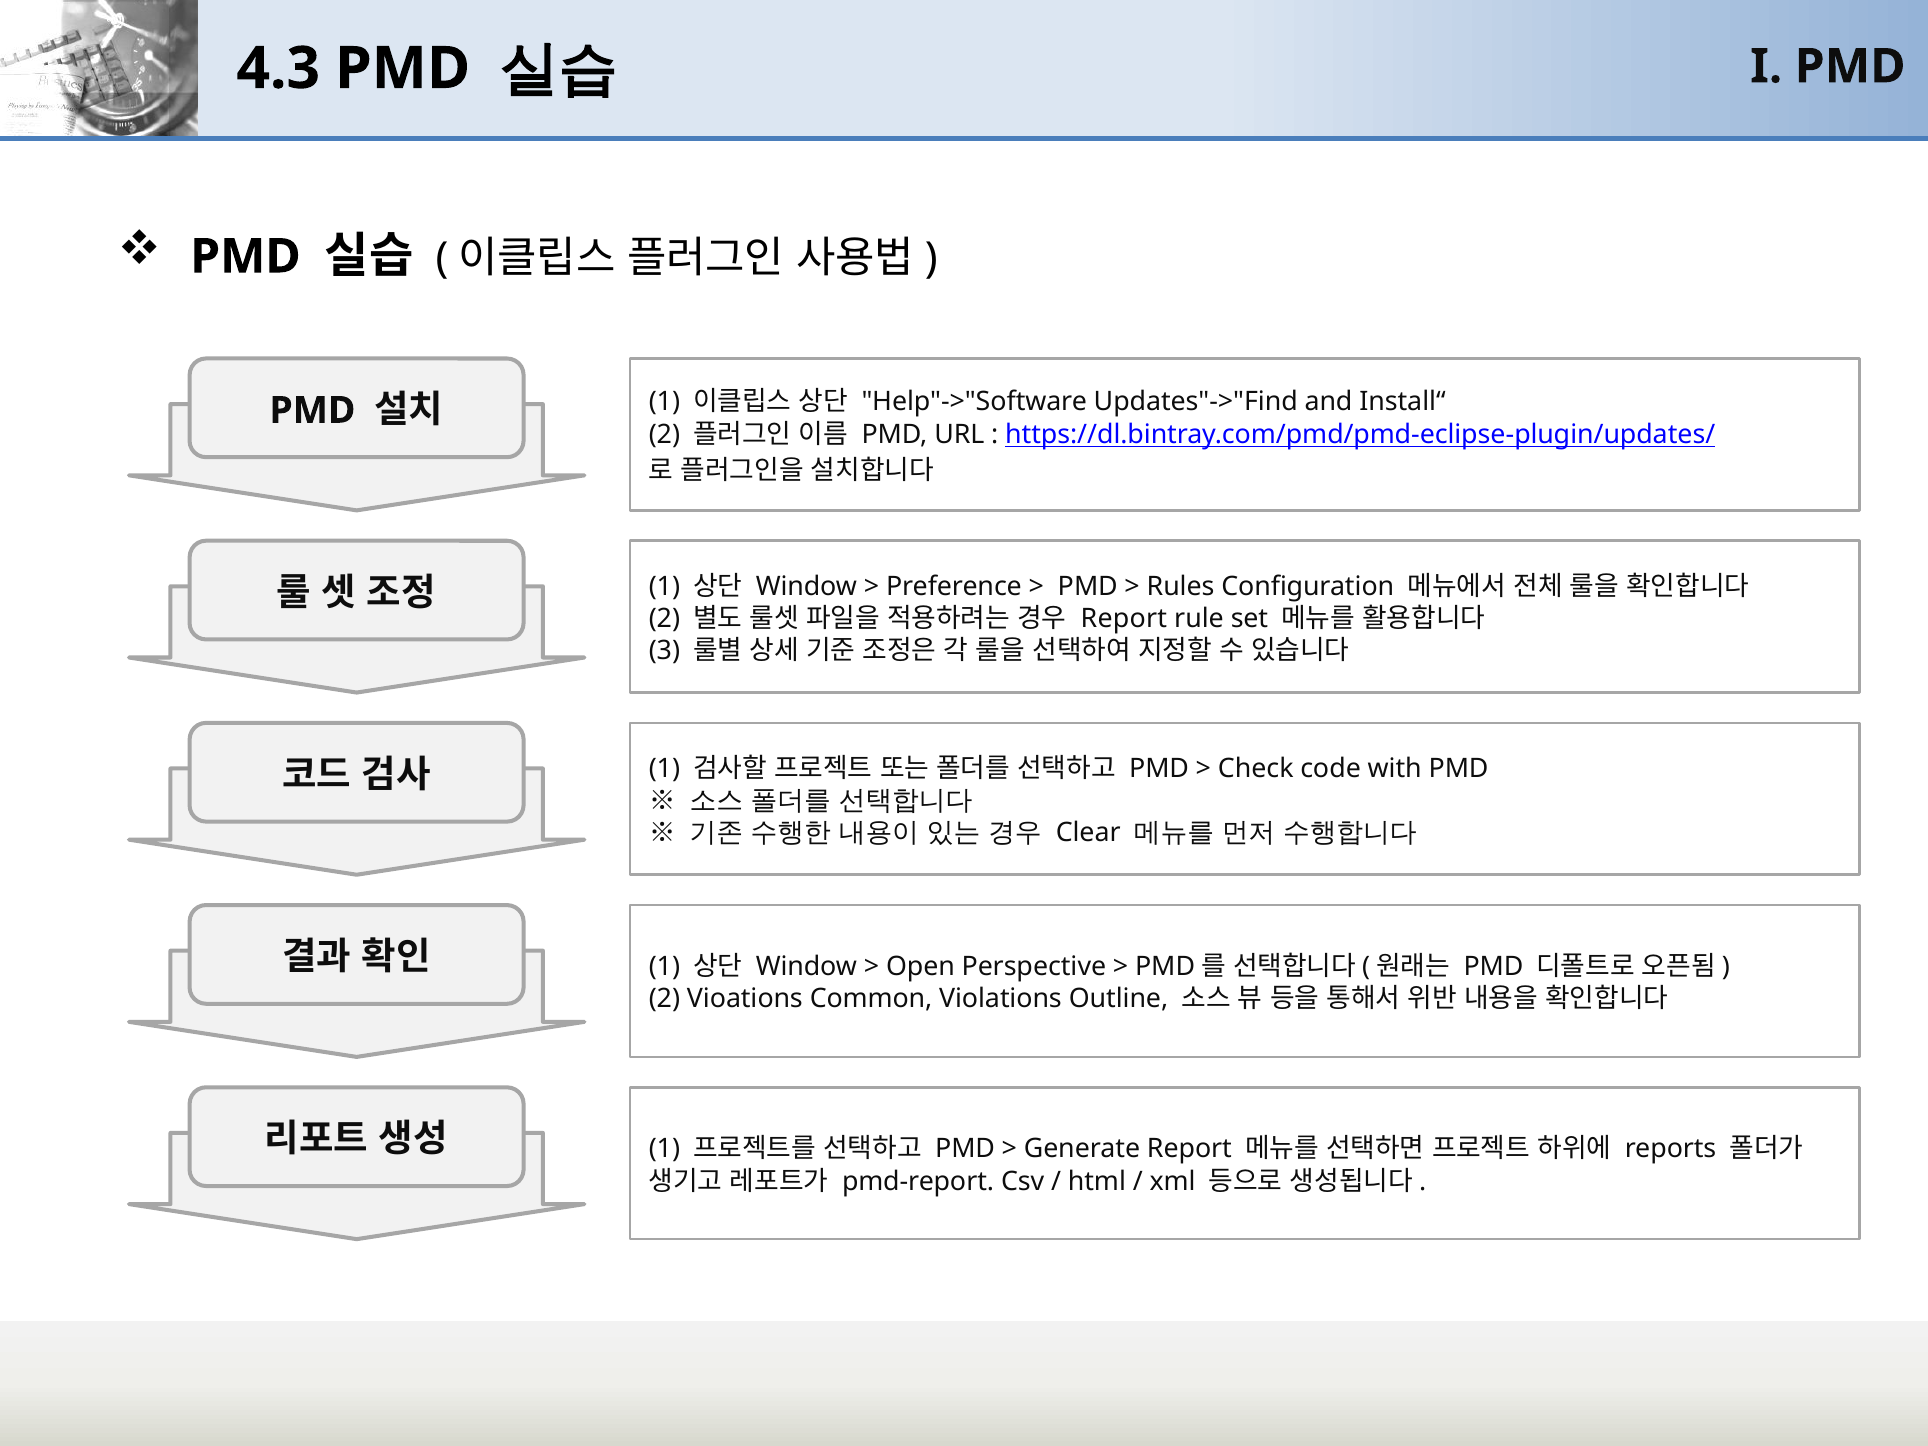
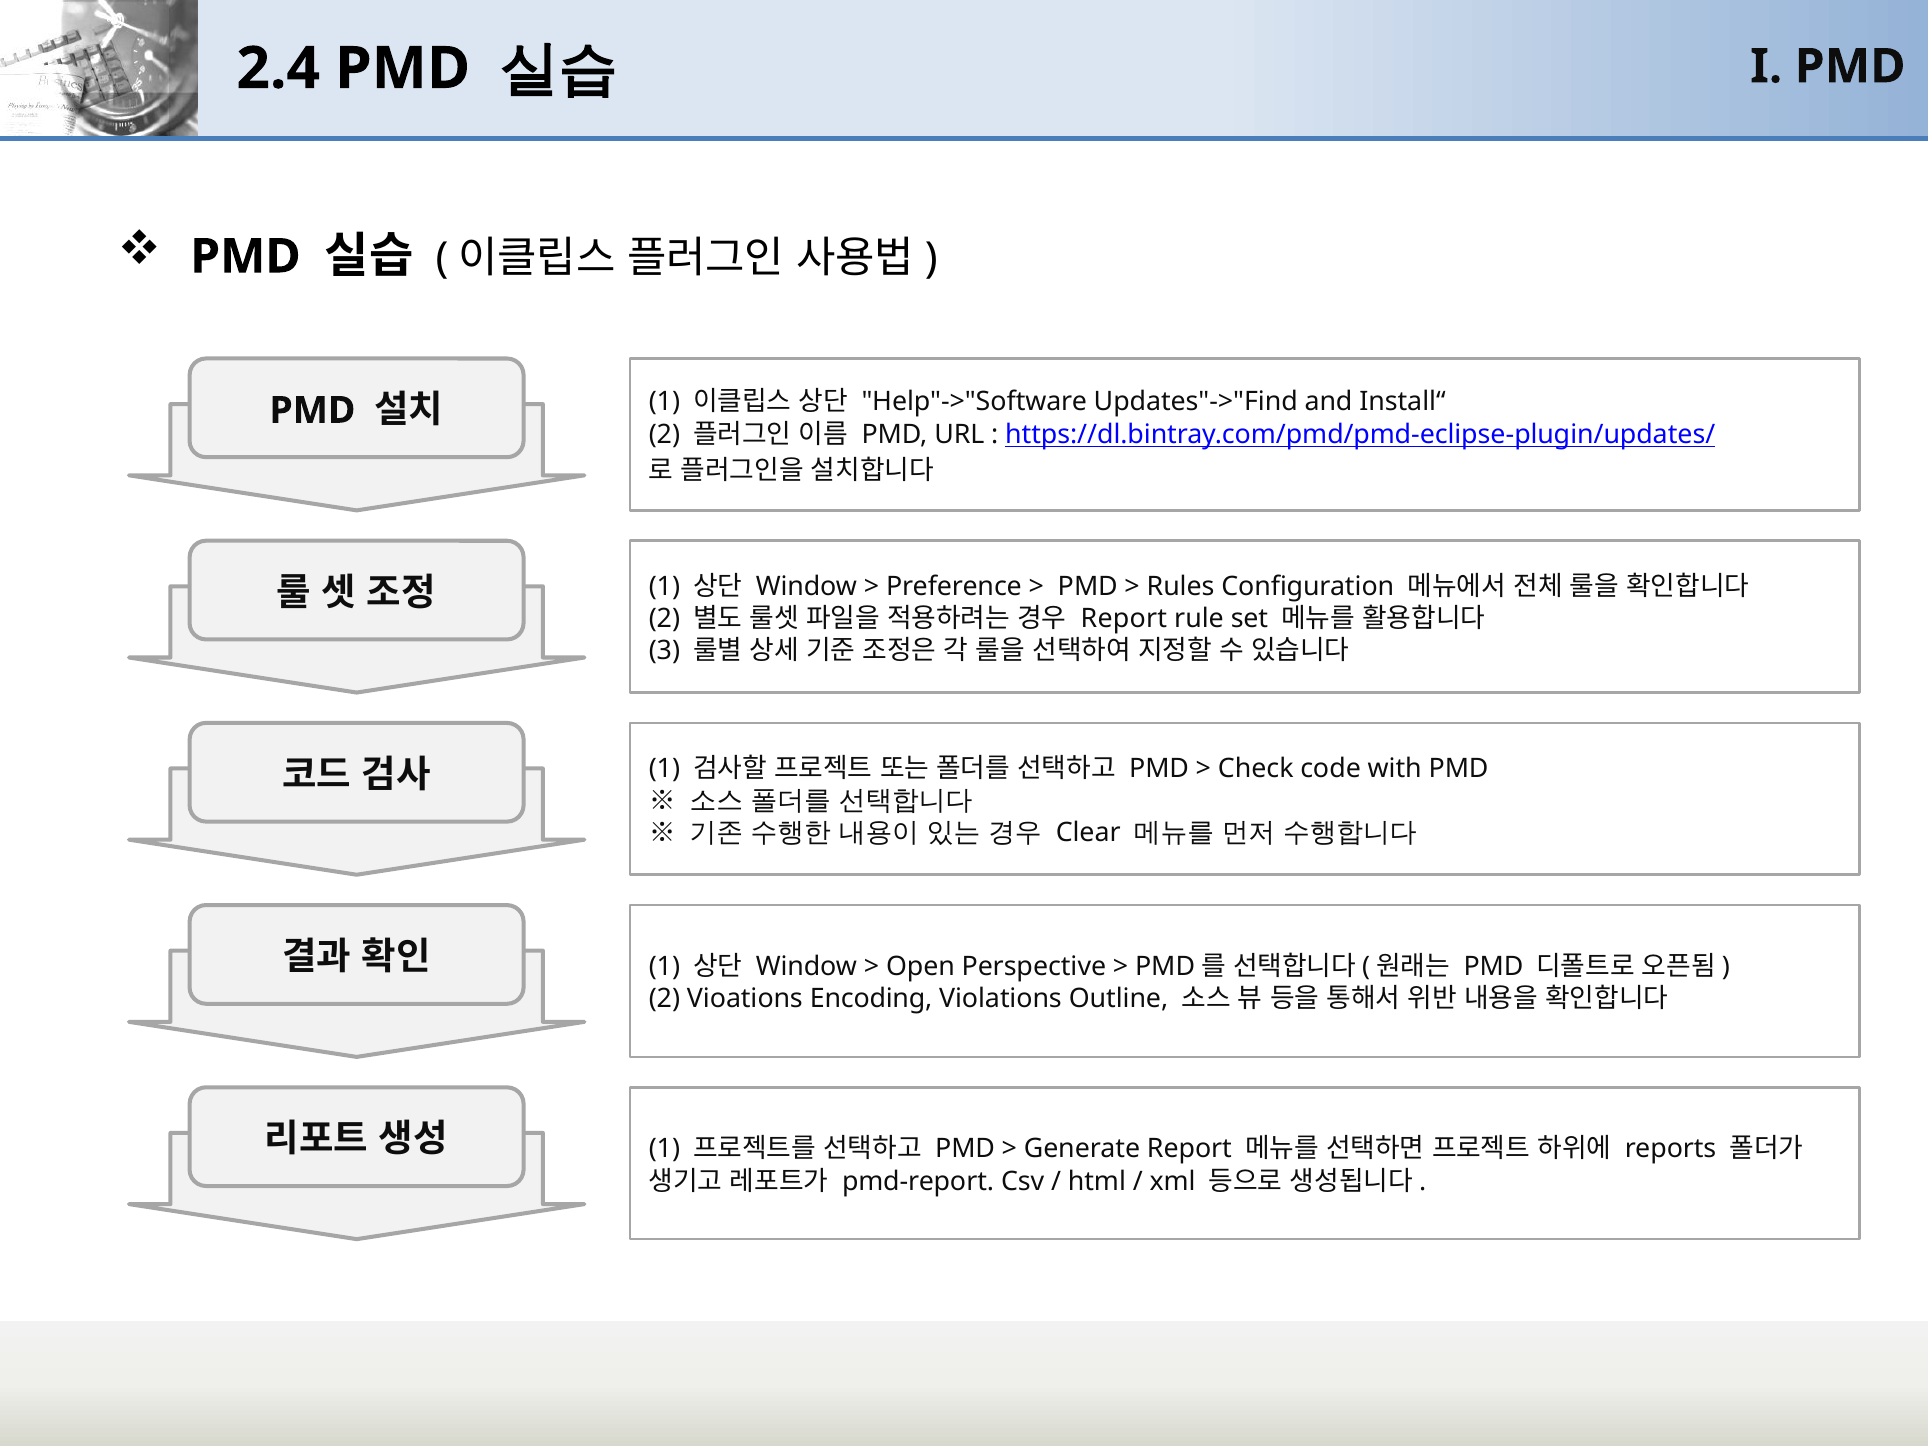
4.3: 4.3 -> 2.4 (278, 69)
Common: Common -> Encoding (871, 999)
